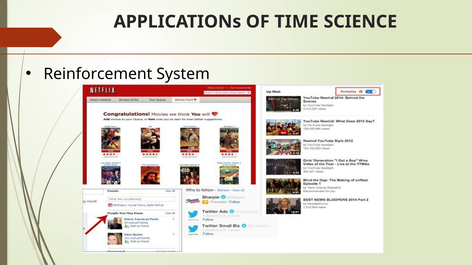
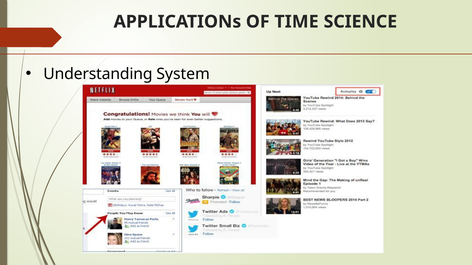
Reinforcement: Reinforcement -> Understanding (98, 74)
